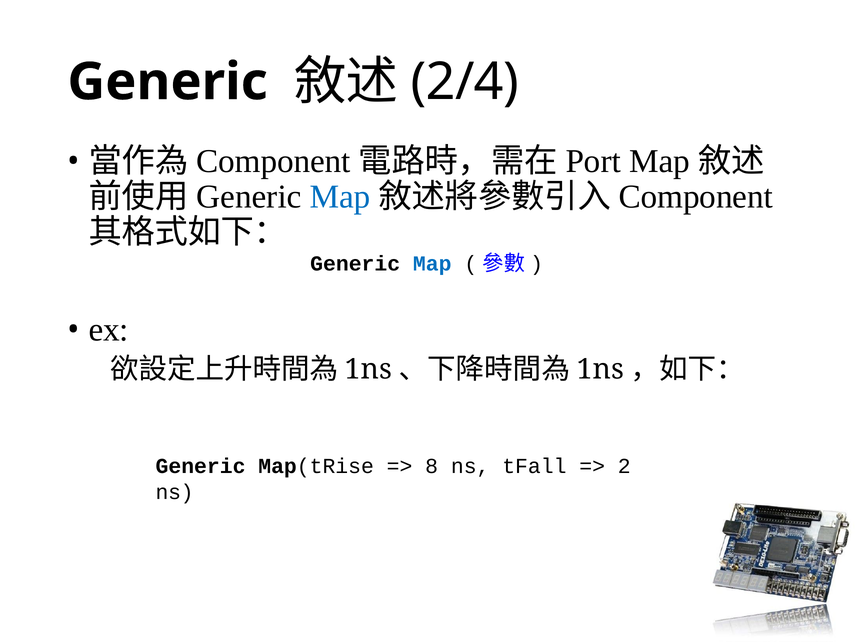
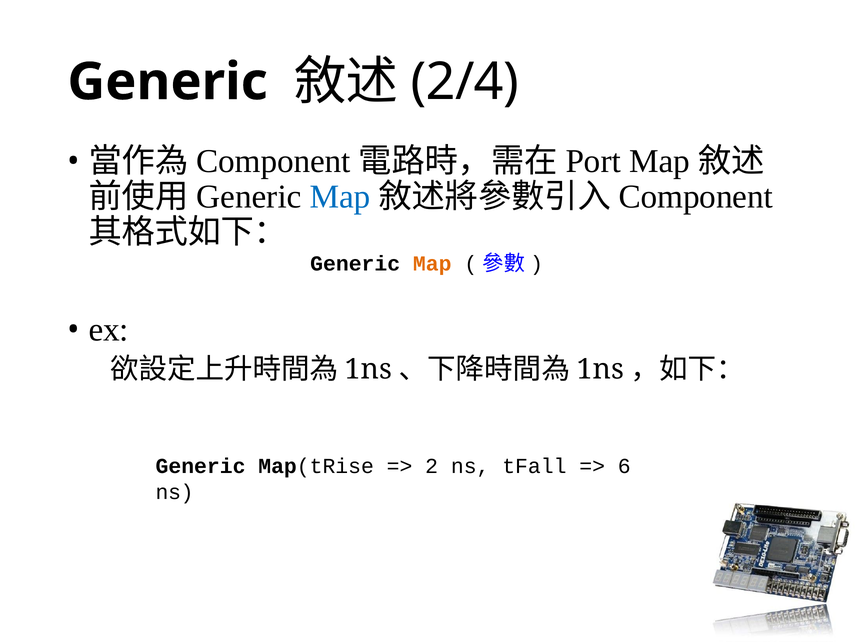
Map colour: blue -> orange (432, 264)
8: 8 -> 2 (432, 466)
2: 2 -> 6 (624, 466)
